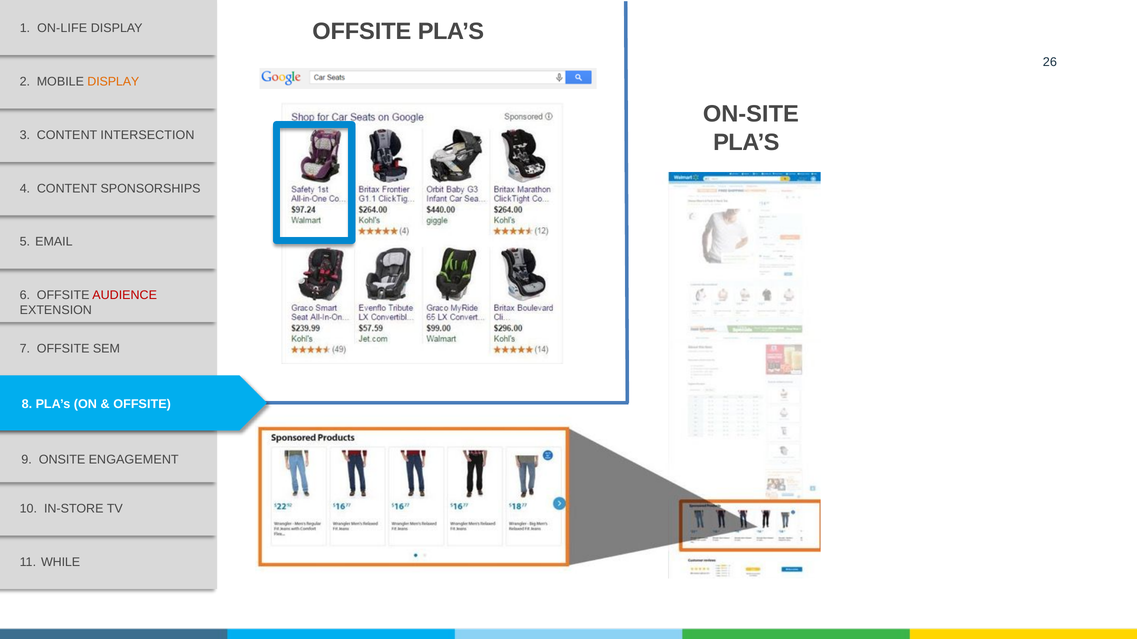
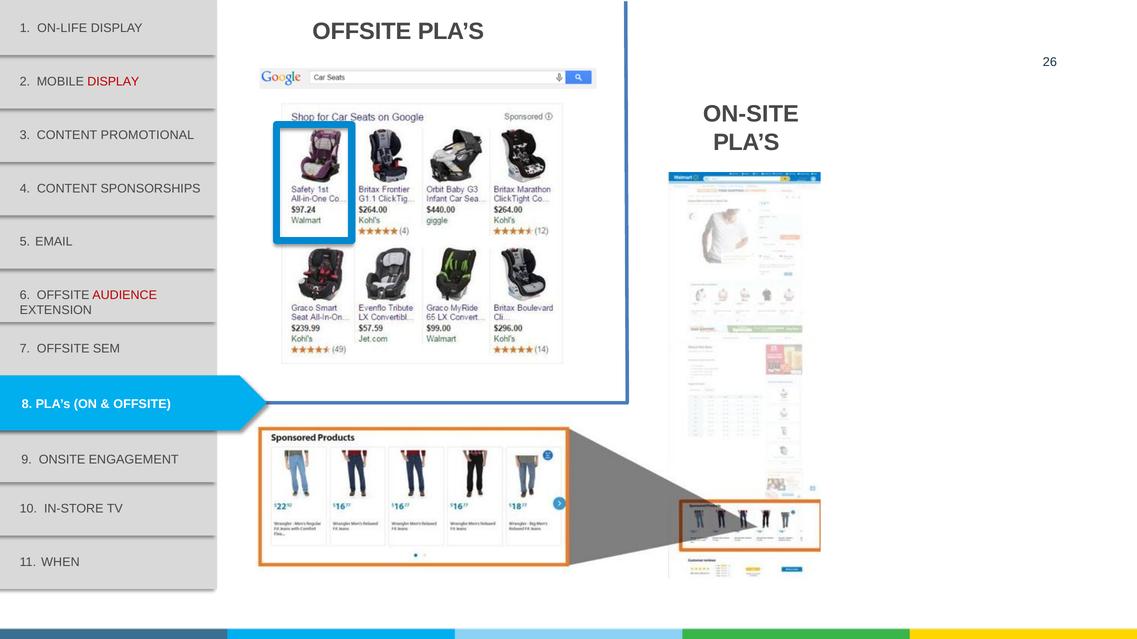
DISPLAY colour: orange -> red (113, 82)
INTERSECTION: INTERSECTION -> PROMOTIONAL (147, 135)
WHILE: WHILE -> WHEN (60, 563)
